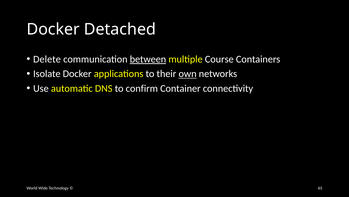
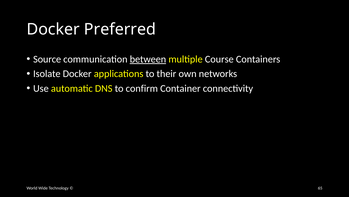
Detached: Detached -> Preferred (120, 29)
Delete: Delete -> Source (47, 59)
own underline: present -> none (188, 74)
